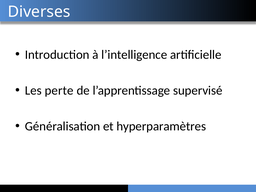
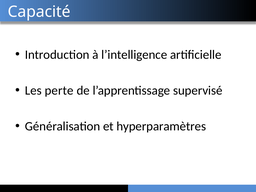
Diverses: Diverses -> Capacité (39, 12)
